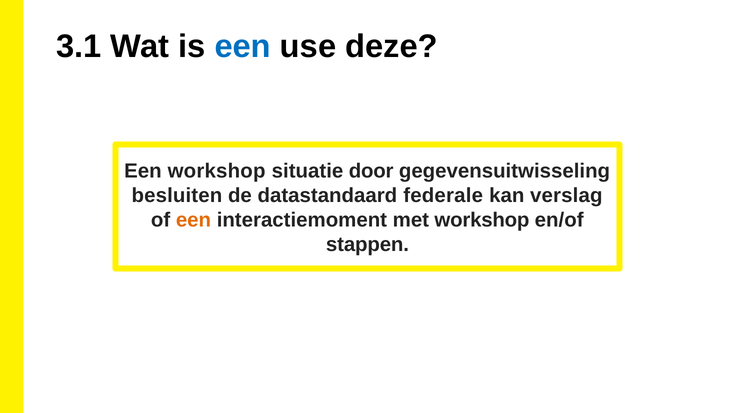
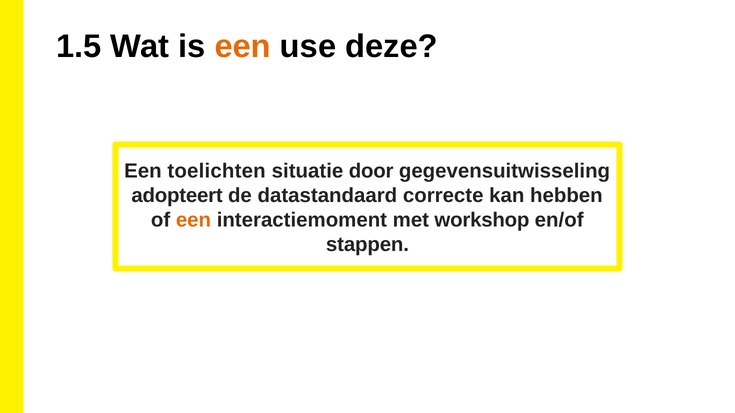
3.1: 3.1 -> 1.5 (79, 47)
een colour: blue -> orange (243, 47)
Een workshop: workshop -> toelichten (217, 171)
besluiten: besluiten -> adopteert (177, 196)
federale: federale -> correcte (443, 196)
verslag: verslag -> hebben (566, 196)
